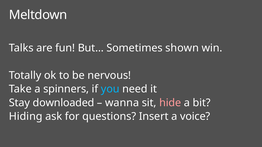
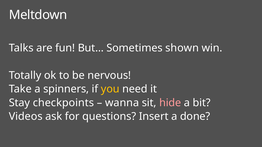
you colour: light blue -> yellow (110, 89)
downloaded: downloaded -> checkpoints (63, 103)
Hiding: Hiding -> Videos (26, 117)
voice: voice -> done (195, 117)
